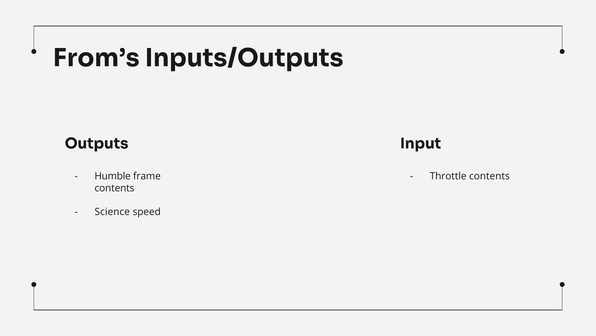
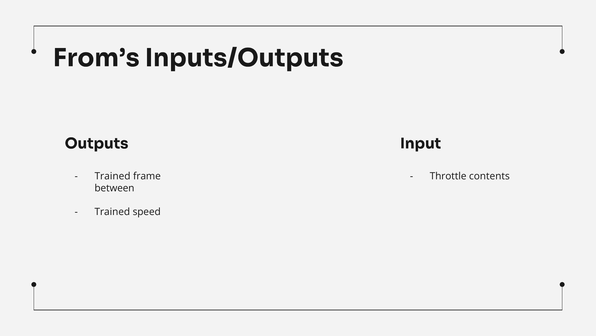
Humble: Humble -> Trained (113, 176)
contents: contents -> between (114, 188)
Science: Science -> Trained (112, 212)
